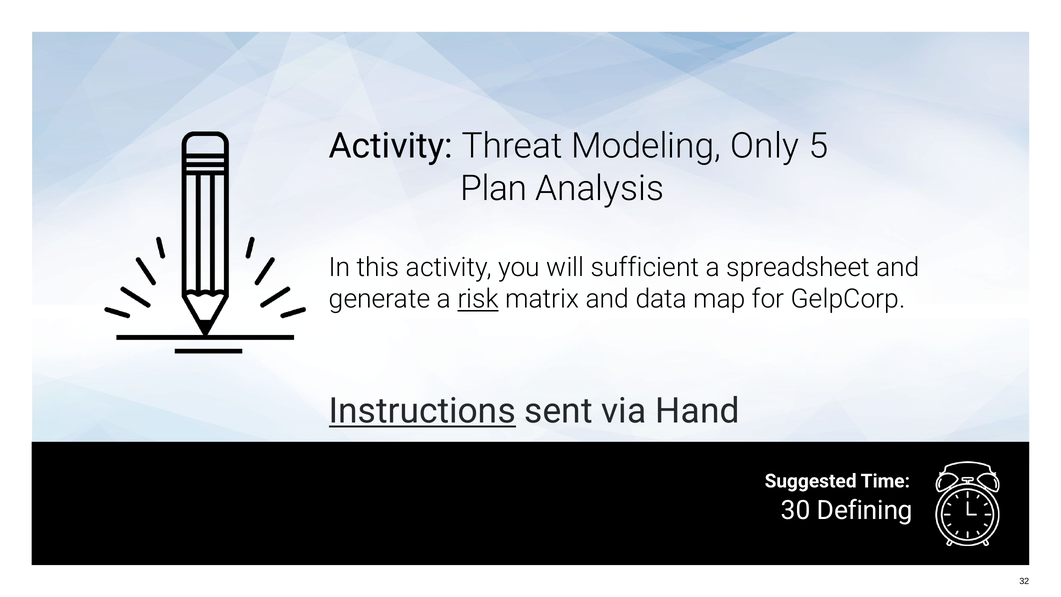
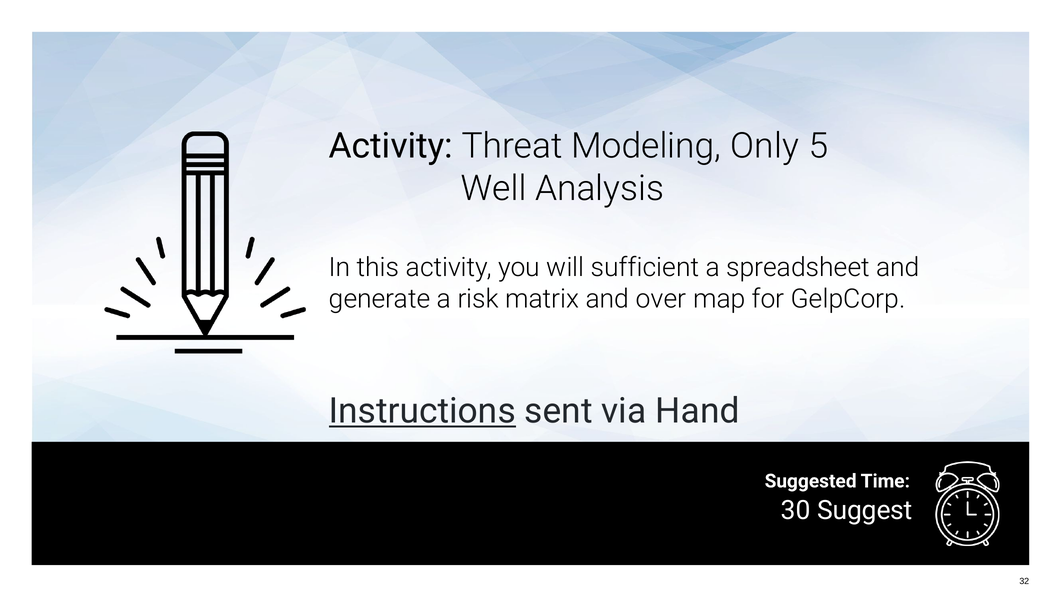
Plan: Plan -> Well (494, 188)
risk underline: present -> none (478, 299)
data: data -> over (661, 299)
Defining: Defining -> Suggest (865, 510)
